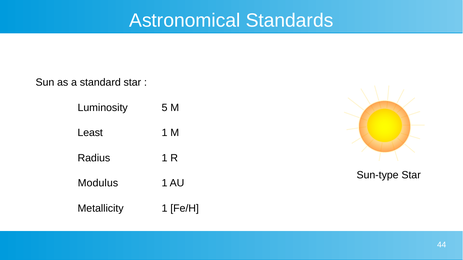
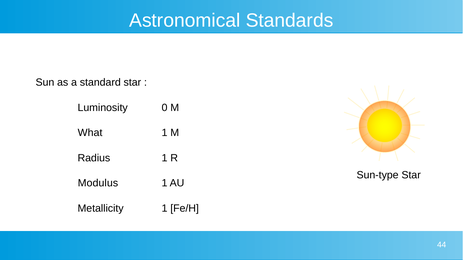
5: 5 -> 0 (165, 108)
Least: Least -> What (90, 133)
